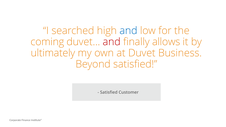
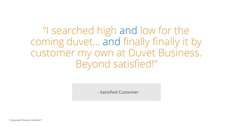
and colour: red -> blue (112, 42)
finally allows: allows -> finally (166, 42)
ultimately: ultimately -> customer (53, 53)
